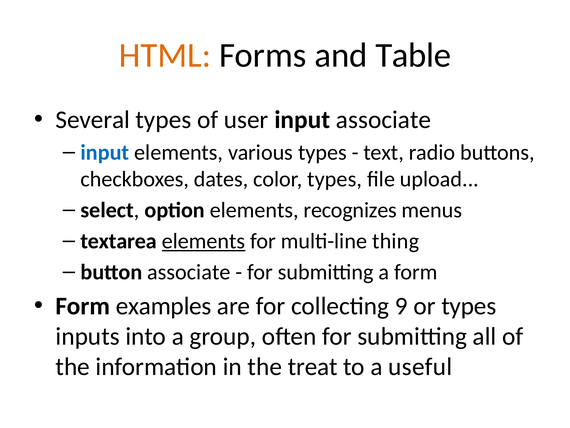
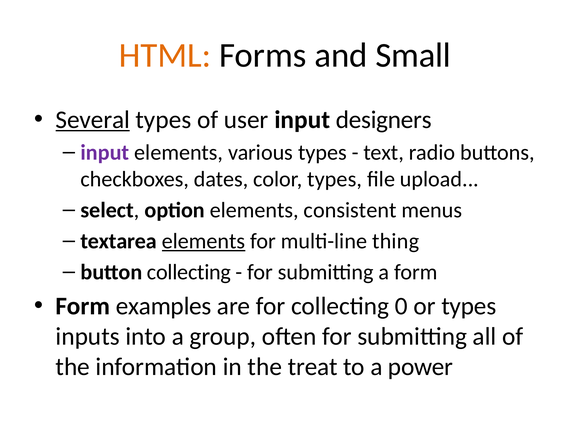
Table: Table -> Small (413, 55)
Several underline: none -> present (93, 120)
input associate: associate -> designers (384, 120)
input colour: blue -> purple (105, 152)
recognizes: recognizes -> consistent (350, 210)
button associate: associate -> collecting (189, 272)
9: 9 -> 0 (401, 306)
useful: useful -> power (421, 366)
